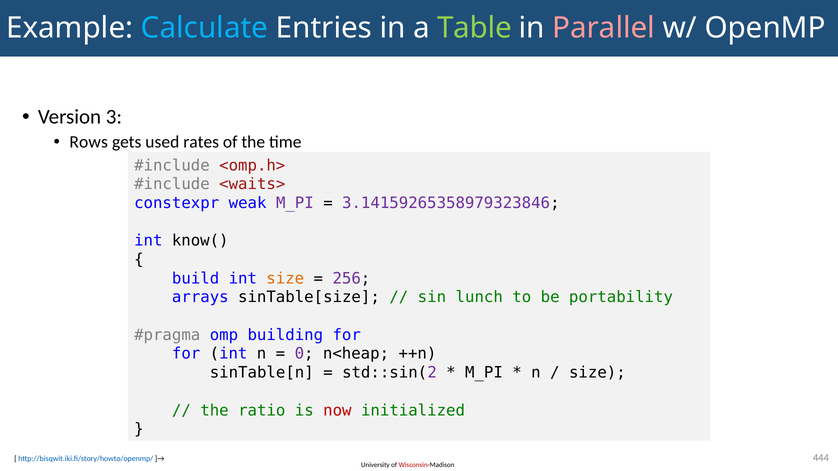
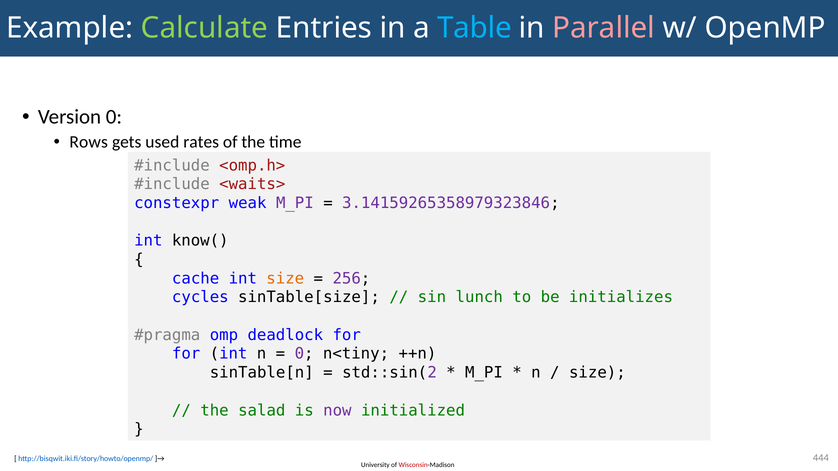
Calculate colour: light blue -> light green (205, 28)
Table colour: light green -> light blue (475, 28)
Version 3: 3 -> 0 (114, 117)
build: build -> cache (196, 279)
arrays: arrays -> cycles (200, 298)
portability: portability -> initializes (621, 298)
building: building -> deadlock (285, 335)
n<heap: n<heap -> n<tiny (356, 354)
ratio: ratio -> salad (262, 411)
now colour: red -> purple (337, 411)
